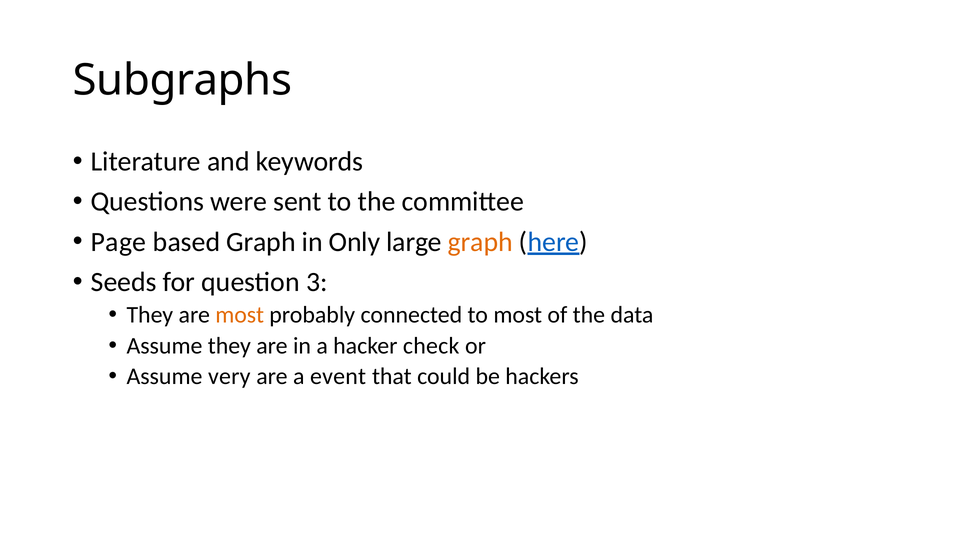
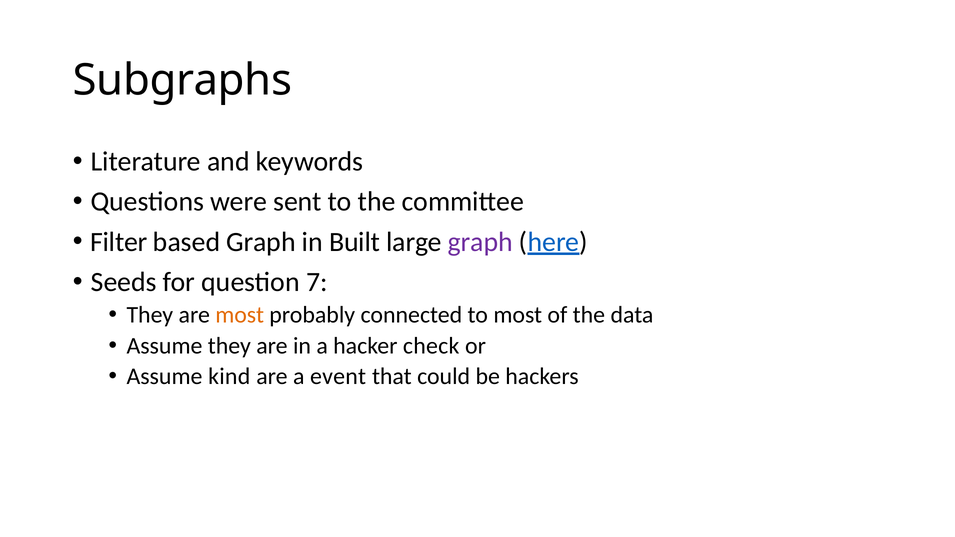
Page: Page -> Filter (119, 242)
Only: Only -> Built (355, 242)
graph colour: orange -> purple (480, 242)
3: 3 -> 7 (317, 282)
very: very -> kind (229, 377)
